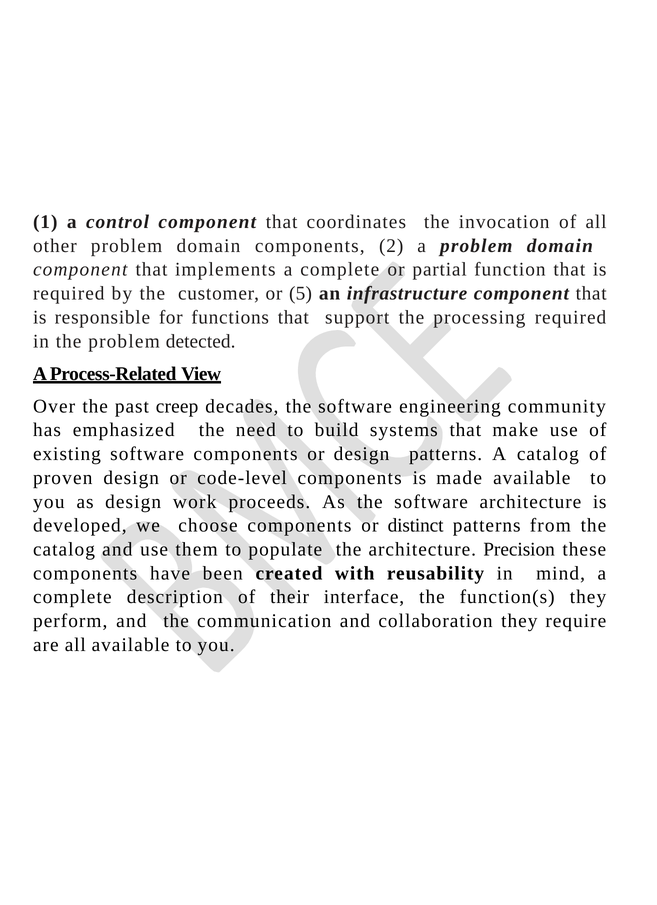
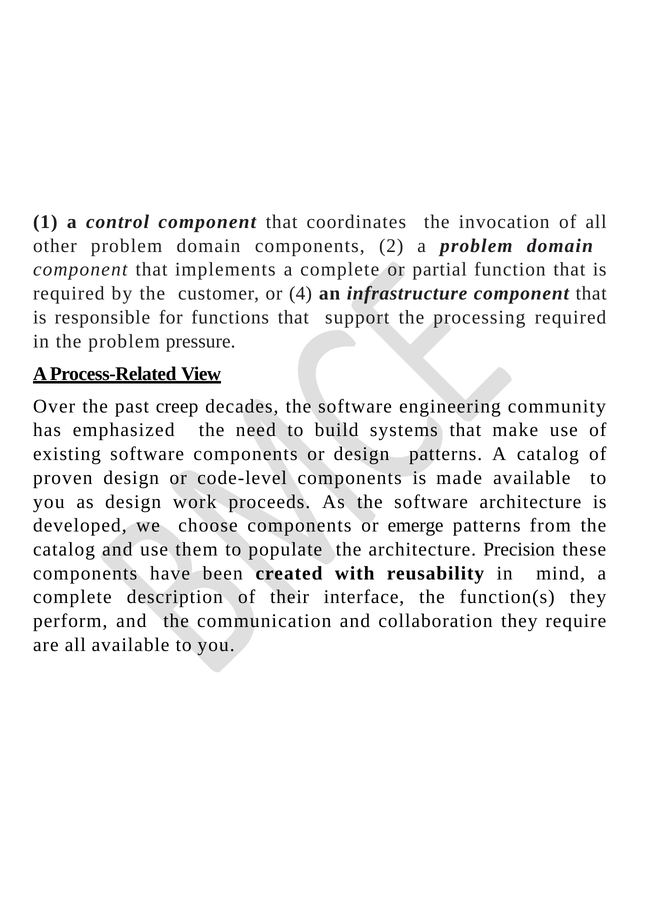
5: 5 -> 4 (301, 293)
detected: detected -> pressure (201, 341)
distinct: distinct -> emerge (416, 525)
